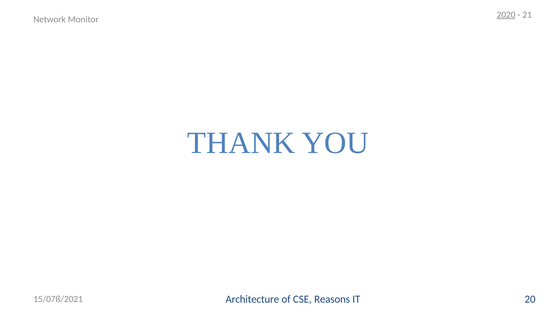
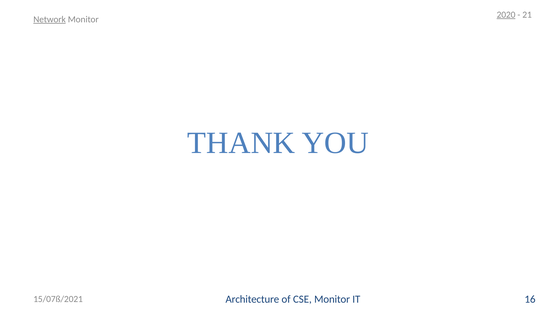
Network underline: none -> present (50, 19)
CSE Reasons: Reasons -> Monitor (332, 299)
20: 20 -> 16 (530, 299)
